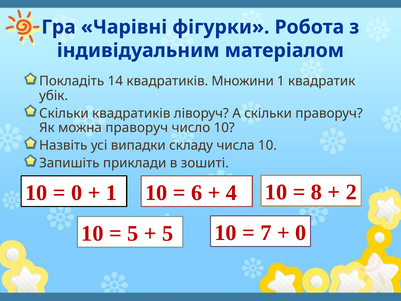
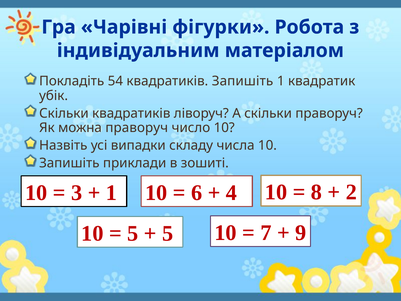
14: 14 -> 54 (115, 81)
квадратиків Множини: Множини -> Запишіть (243, 81)
0: 0 -> 3 (77, 193)
0: 0 -> 9 (301, 233)
